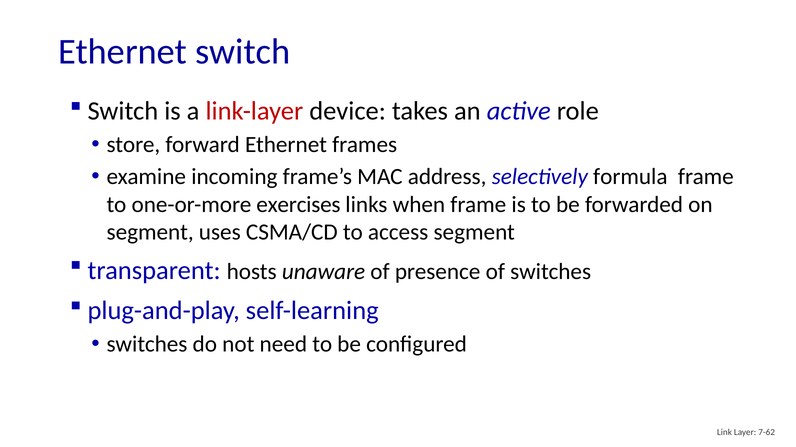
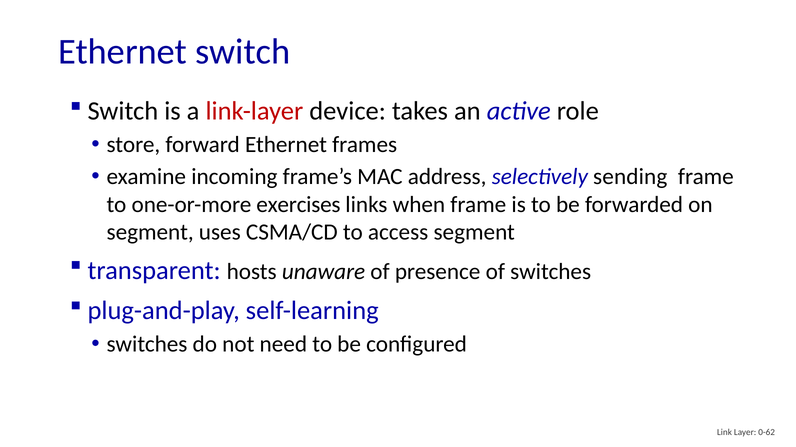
formula: formula -> sending (630, 177)
7-62: 7-62 -> 0-62 (767, 433)
